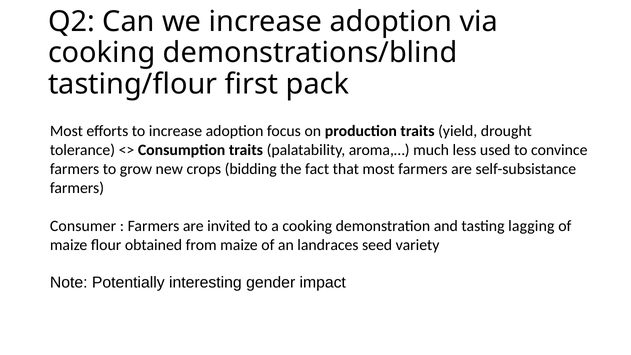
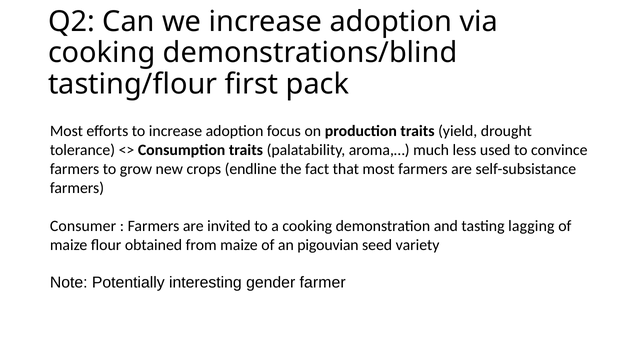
bidding: bidding -> endline (251, 169)
landraces: landraces -> pigouvian (328, 245)
impact: impact -> farmer (323, 283)
